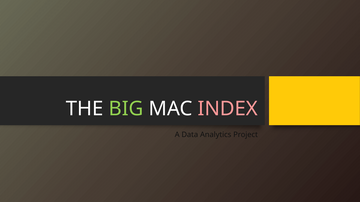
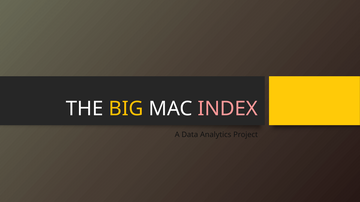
BIG colour: light green -> yellow (126, 109)
